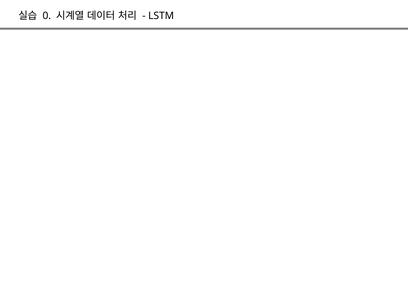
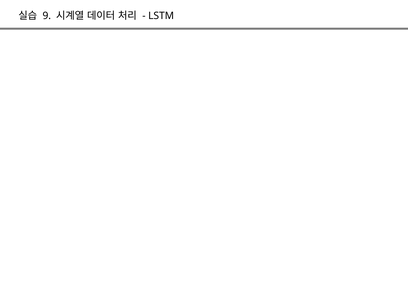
0: 0 -> 9 (47, 16)
